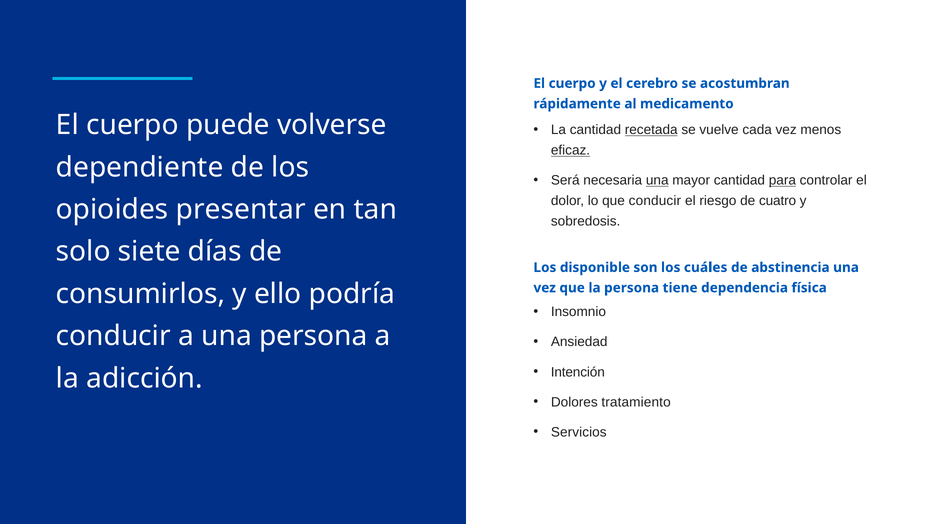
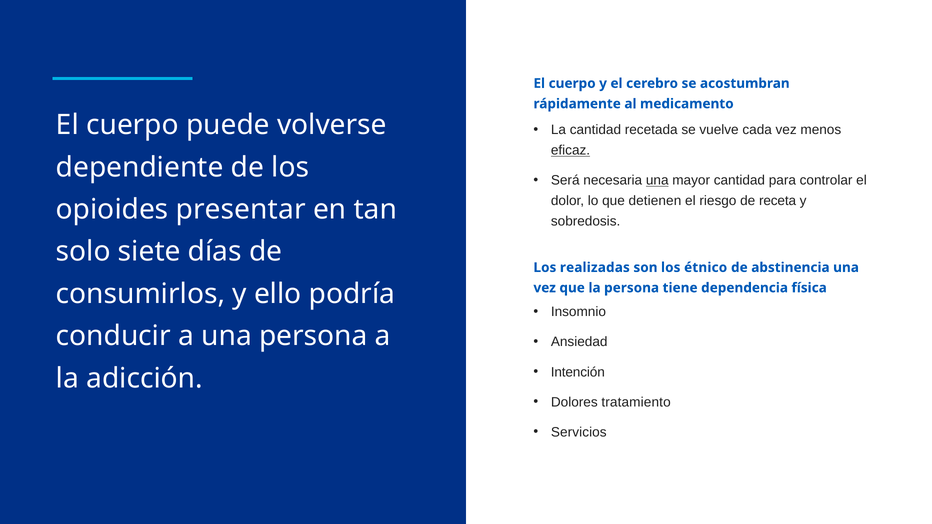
recetada underline: present -> none (651, 130)
para underline: present -> none (782, 181)
que conducir: conducir -> detienen (655, 201)
cuatro: cuatro -> receta (778, 201)
disponible: disponible -> realizadas (595, 268)
cuáles: cuáles -> étnico (706, 268)
